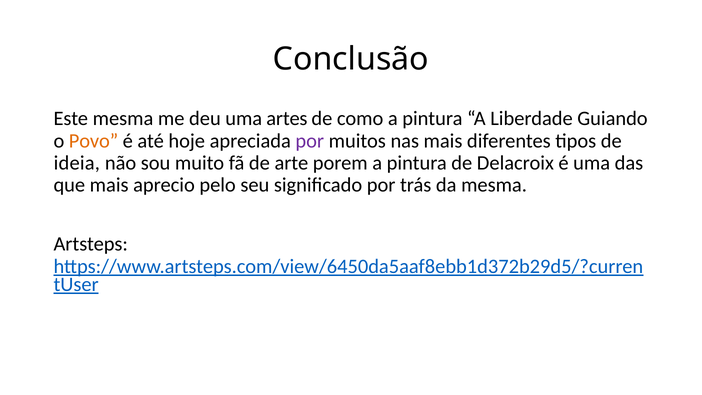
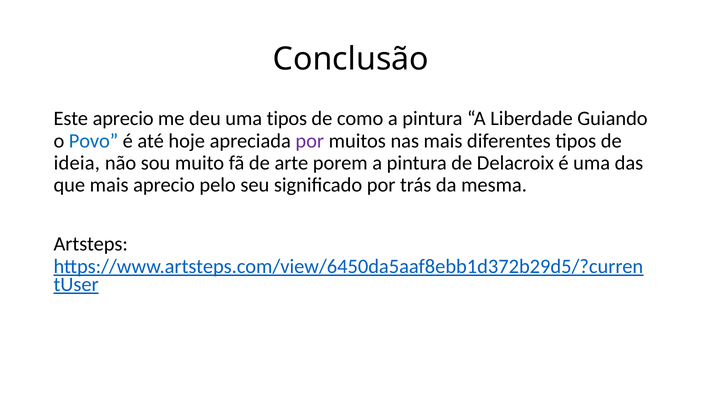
Este mesma: mesma -> aprecio (123, 119)
uma artes: artes -> tipos (287, 119)
Povo colour: orange -> blue (94, 141)
